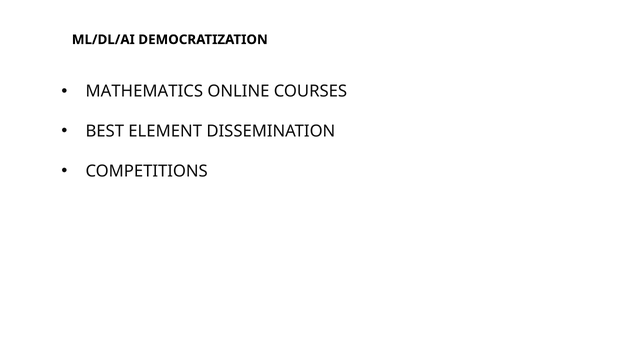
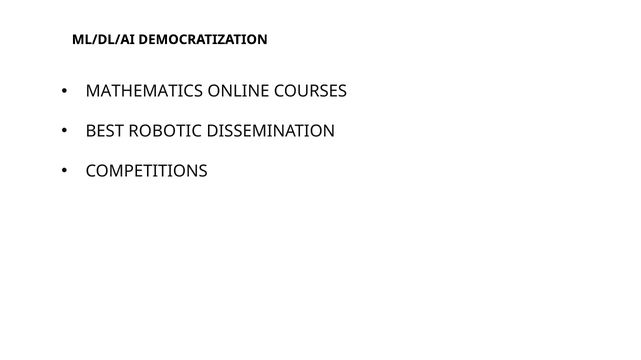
ELEMENT: ELEMENT -> ROBOTIC (165, 132)
